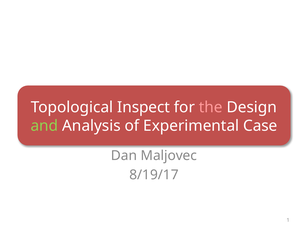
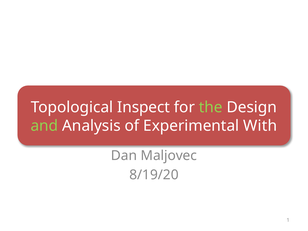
the colour: pink -> light green (211, 107)
Case: Case -> With (260, 126)
8/19/17: 8/19/17 -> 8/19/20 (154, 175)
